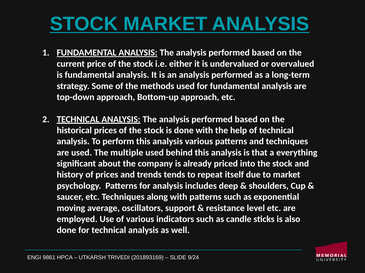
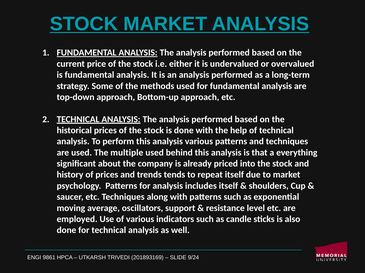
includes deep: deep -> itself (228, 186)
